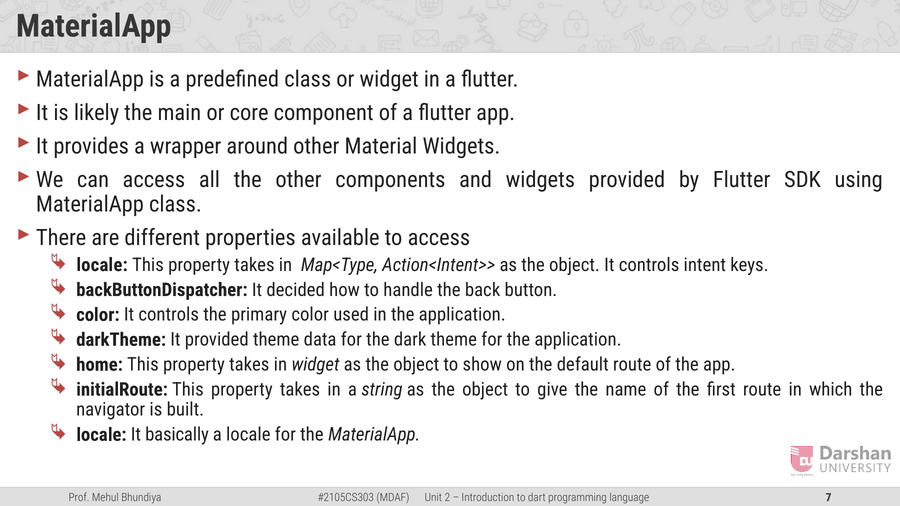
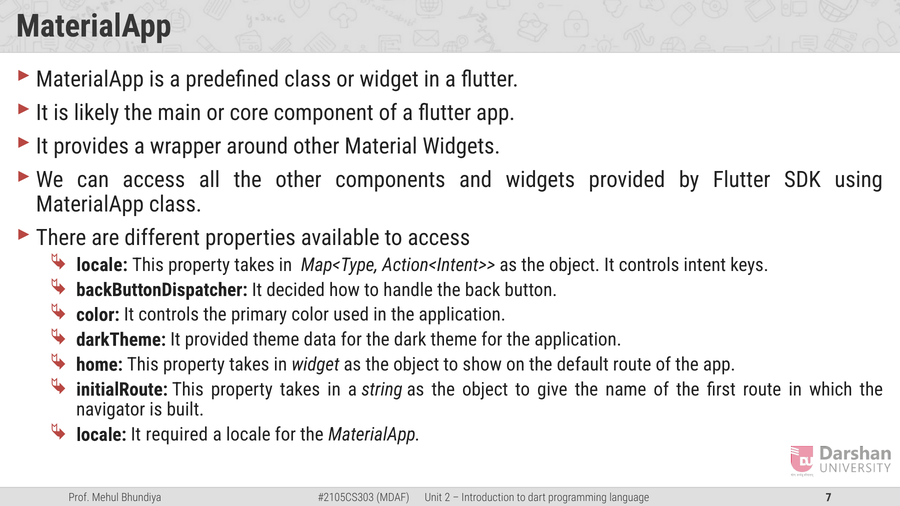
basically: basically -> required (177, 435)
